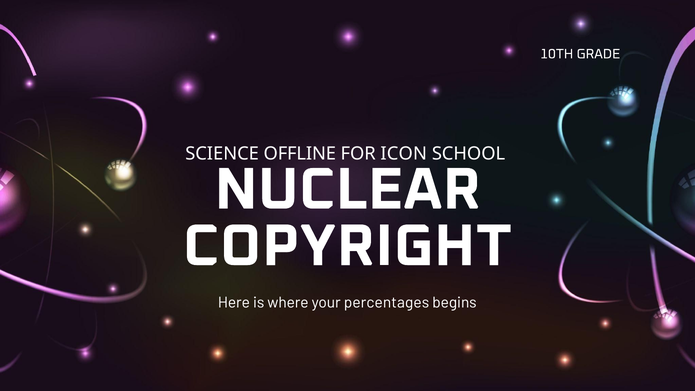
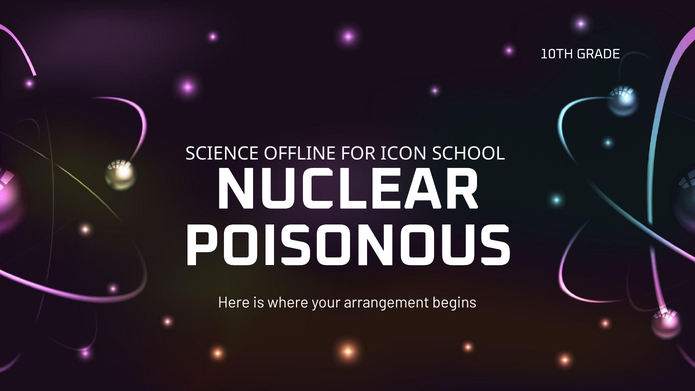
COPYRIGHT: COPYRIGHT -> POISONOUS (348, 246)
percentages: percentages -> arrangement (387, 303)
